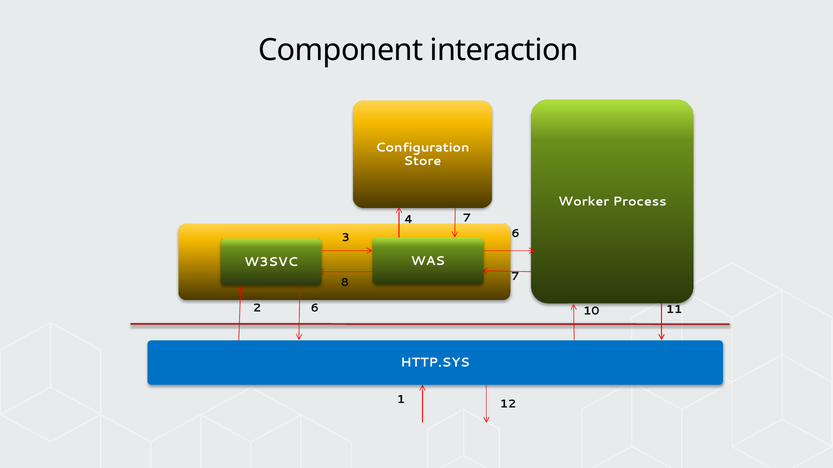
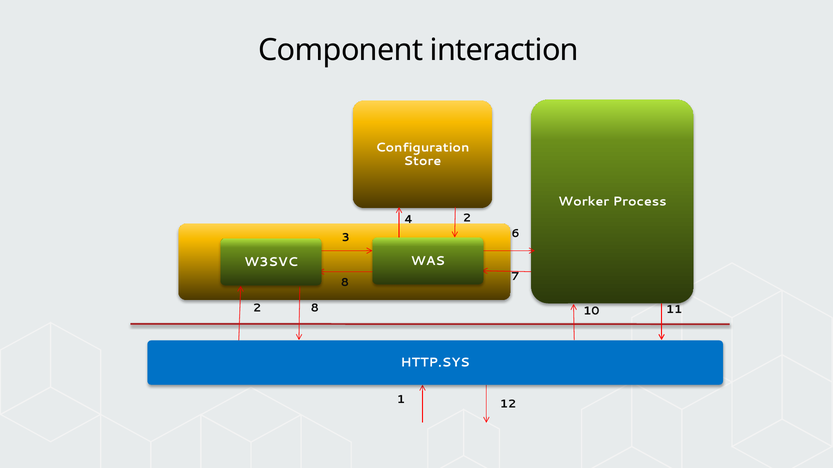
4 7: 7 -> 2 (467, 218)
2 6: 6 -> 8 (315, 308)
